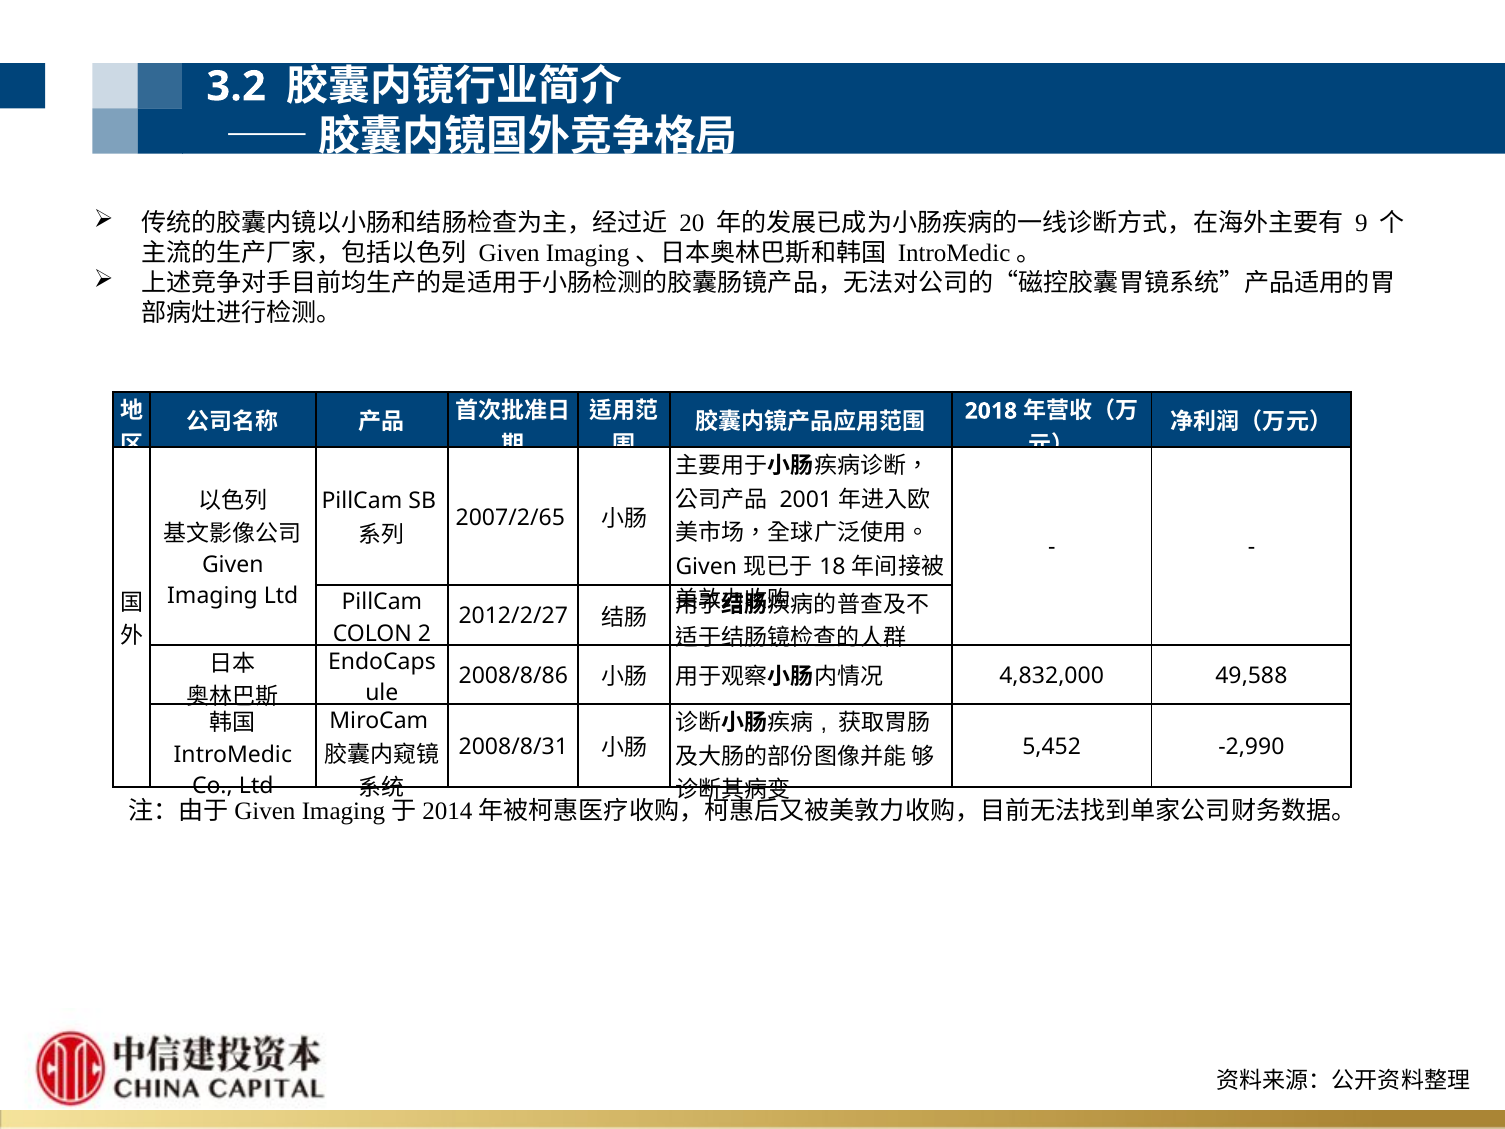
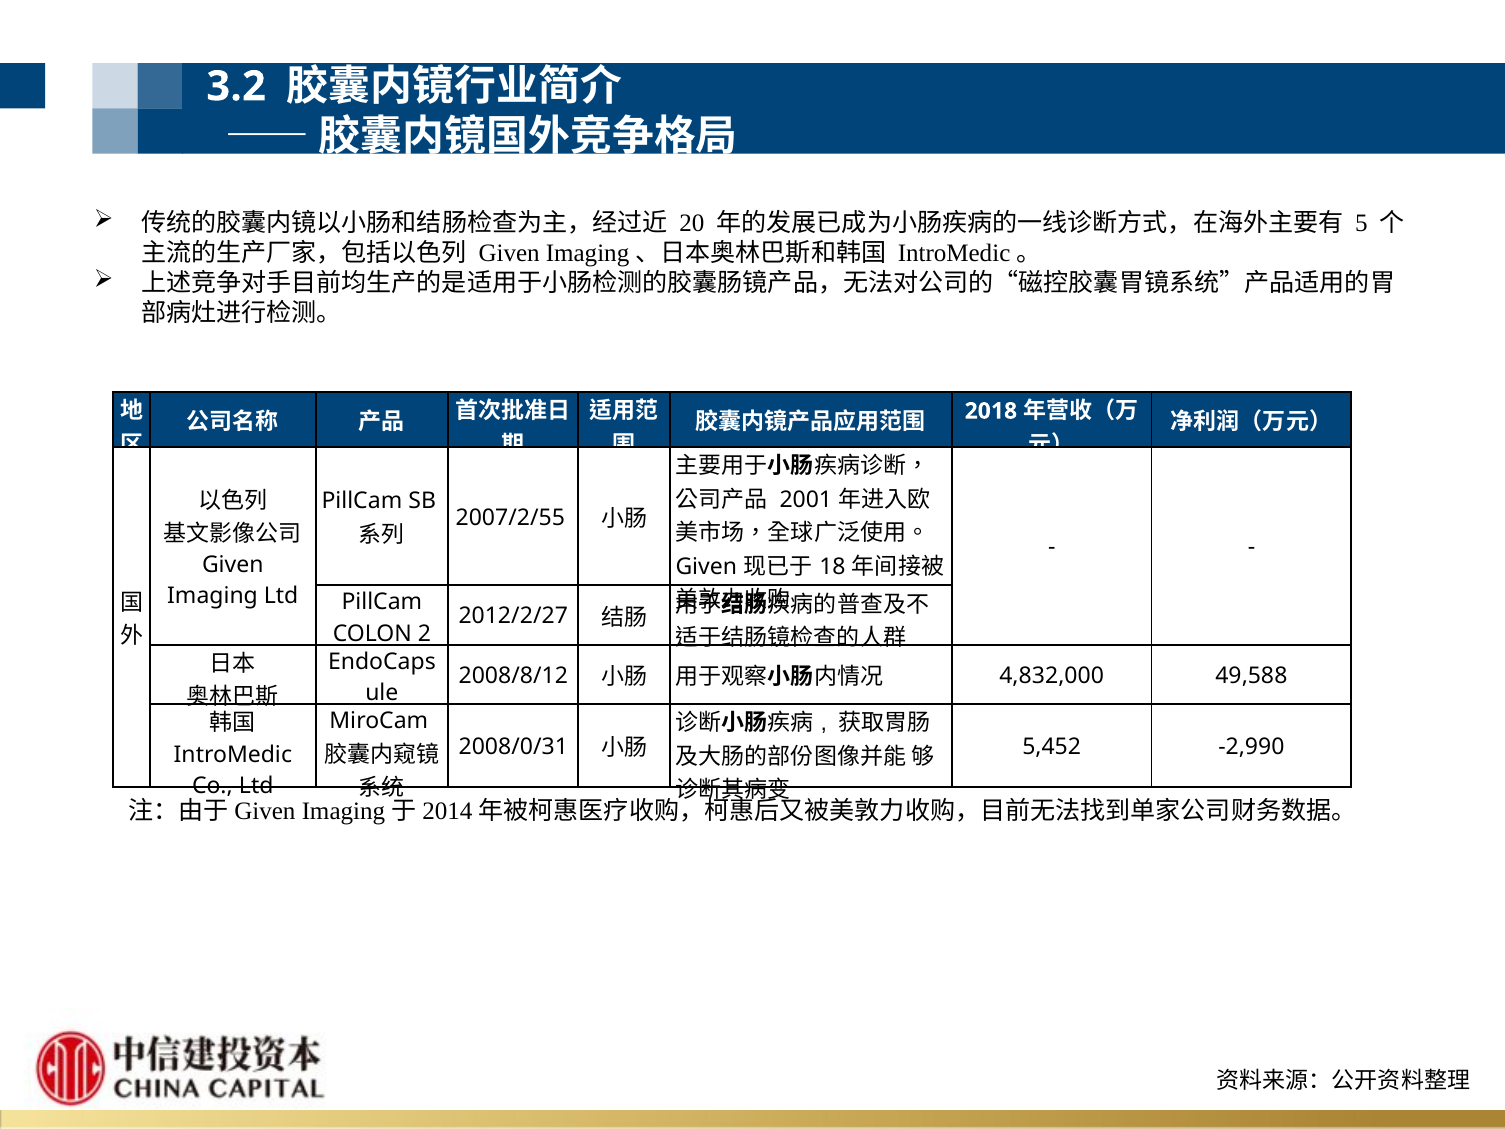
9: 9 -> 5 (1361, 223)
2007/2/65: 2007/2/65 -> 2007/2/55 (510, 517)
2008/8/86: 2008/8/86 -> 2008/8/12 (513, 676)
2008/8/31: 2008/8/31 -> 2008/0/31 (513, 747)
